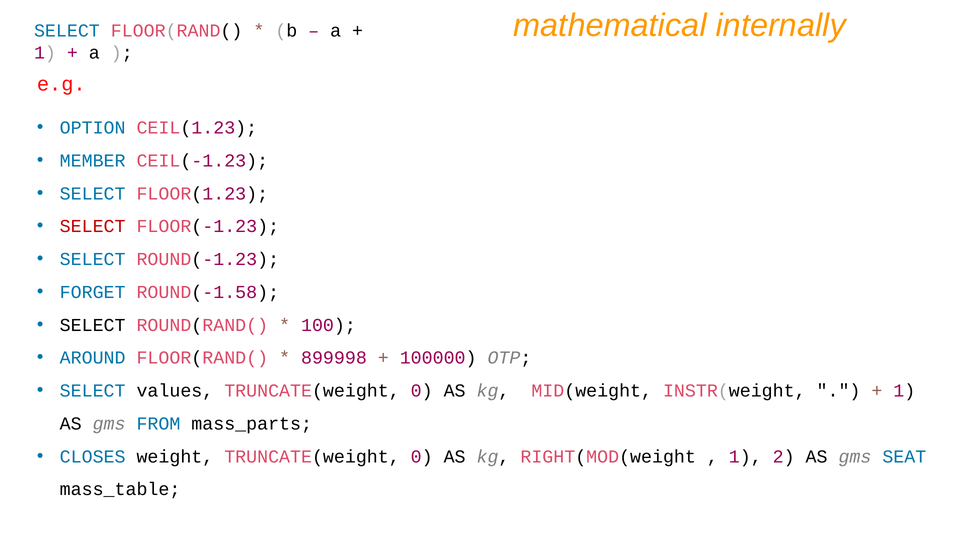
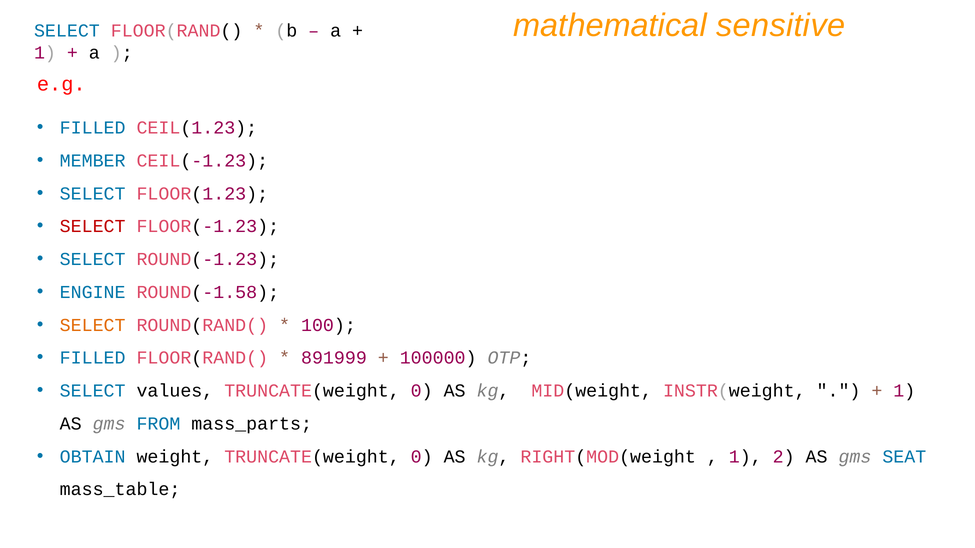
internally: internally -> sensitive (781, 25)
OPTION: OPTION -> FILLED (93, 128)
FORGET: FORGET -> ENGINE (93, 292)
SELECT colour: black -> orange (93, 325)
AROUND: AROUND -> FILLED (93, 358)
899998: 899998 -> 891999 (334, 358)
CLOSES: CLOSES -> OBTAIN (93, 457)
